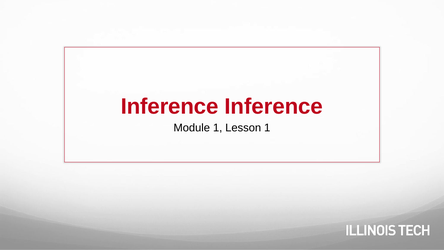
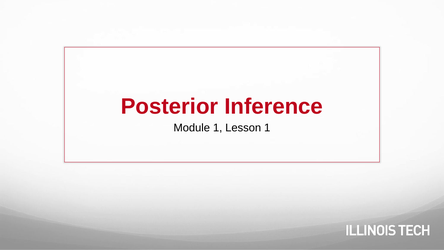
Inference: Inference -> Posterior (170, 107)
